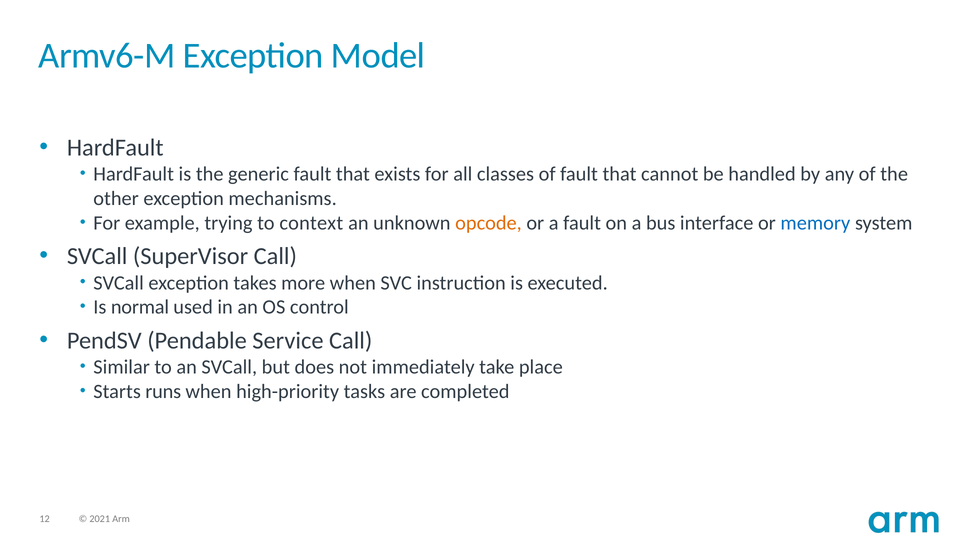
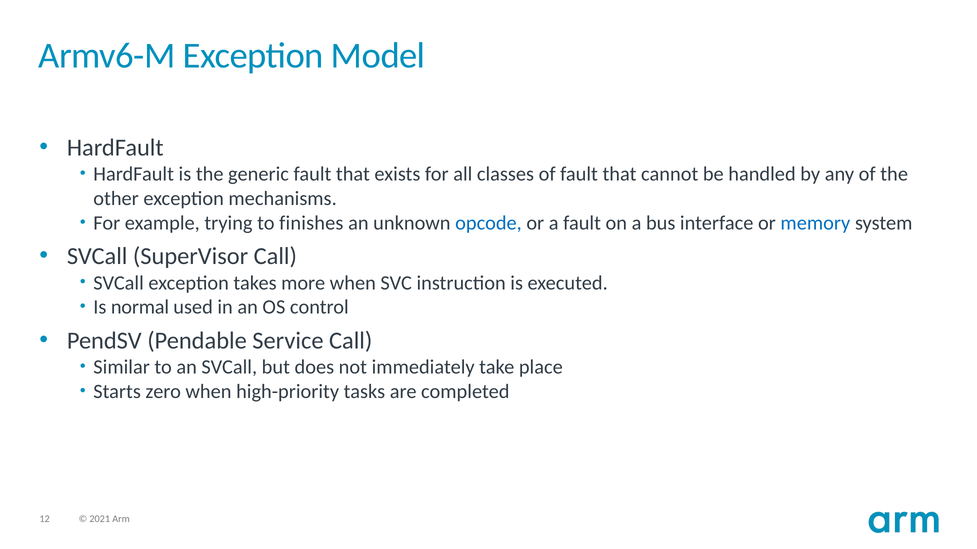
context: context -> finishes (311, 223)
opcode colour: orange -> blue (489, 223)
runs: runs -> zero (163, 392)
